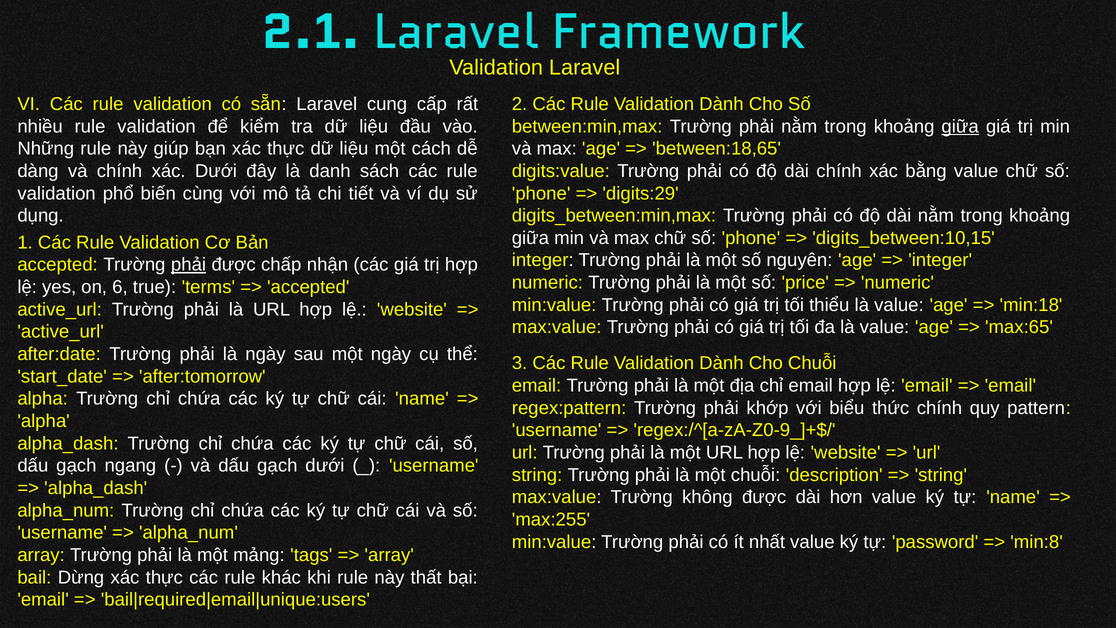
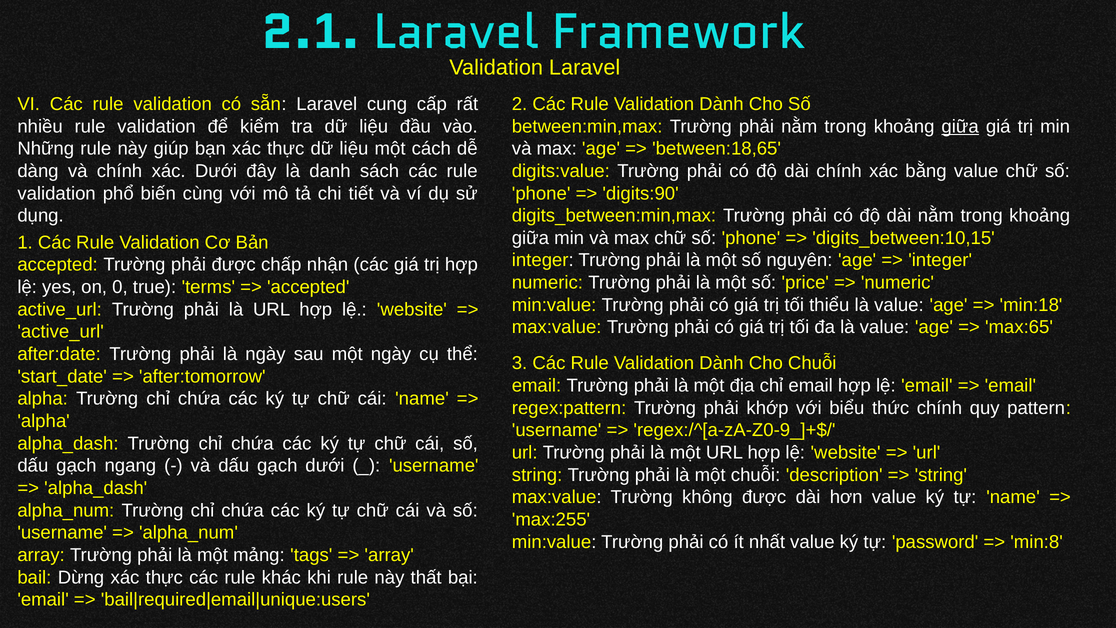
digits:29: digits:29 -> digits:90 (641, 193)
phải underline: present -> none (189, 265)
6: 6 -> 0 (120, 287)
